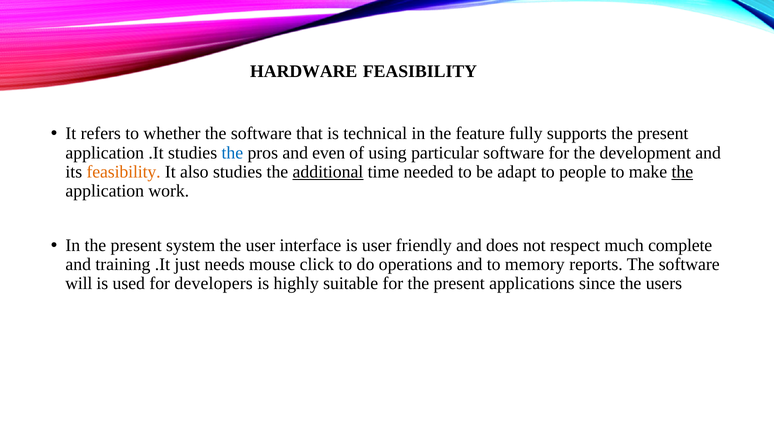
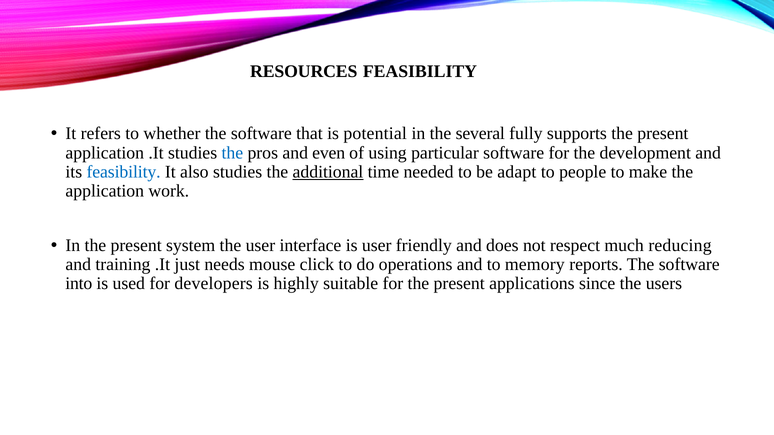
HARDWARE: HARDWARE -> RESOURCES (304, 71)
technical: technical -> potential (375, 134)
feature: feature -> several (480, 134)
feasibility colour: orange -> blue (124, 172)
the underline: present -> none (682, 172)
complete: complete -> reducing (680, 246)
will: will -> into (79, 284)
